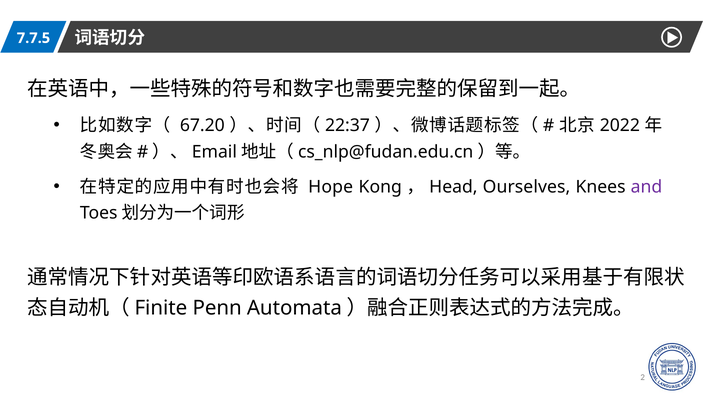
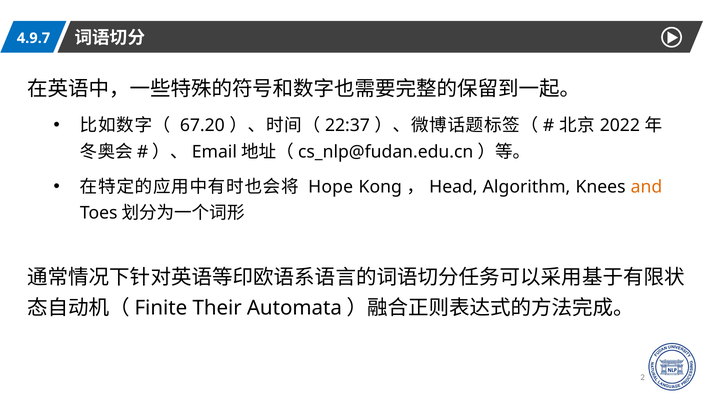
7.7.5: 7.7.5 -> 4.9.7 (33, 38)
Ourselves: Ourselves -> Algorithm (527, 187)
and colour: purple -> orange (646, 187)
Penn: Penn -> Their (217, 308)
